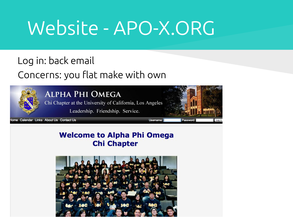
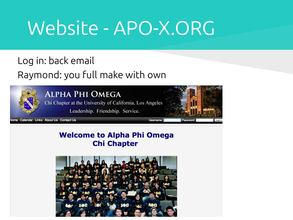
Concerns: Concerns -> Raymond (40, 75)
flat: flat -> full (90, 75)
